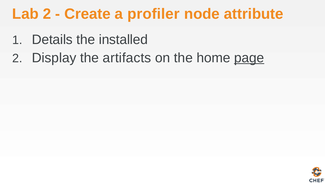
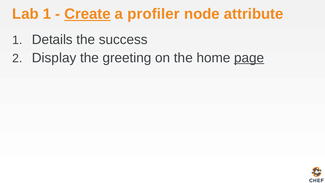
Lab 2: 2 -> 1 (47, 14)
Create underline: none -> present (87, 14)
installed: installed -> success (123, 40)
artifacts: artifacts -> greeting (127, 58)
